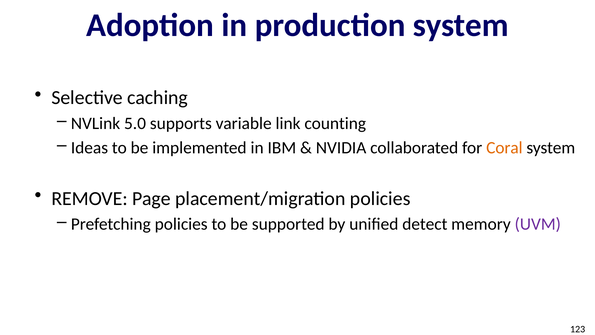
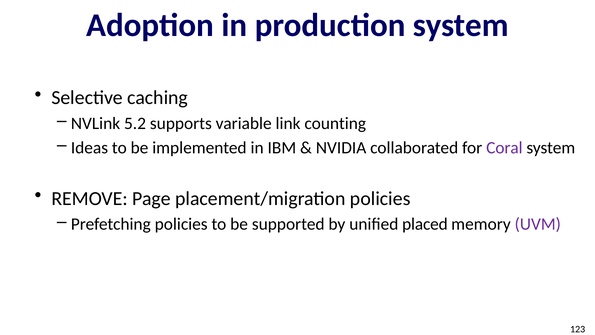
5.0: 5.0 -> 5.2 (135, 123)
Coral colour: orange -> purple (504, 148)
detect: detect -> placed (425, 224)
